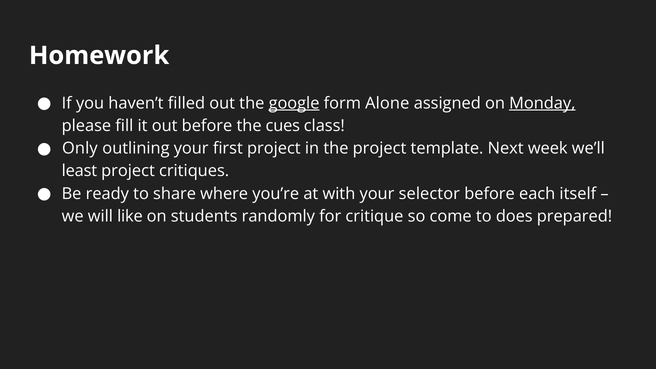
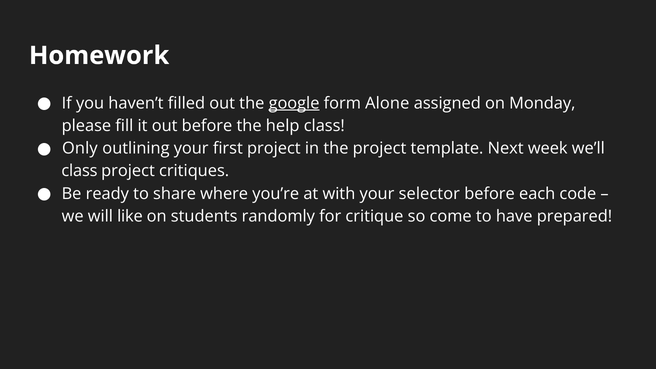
Monday underline: present -> none (542, 103)
cues: cues -> help (283, 126)
least: least -> class (79, 171)
itself: itself -> code (578, 194)
does: does -> have (514, 216)
